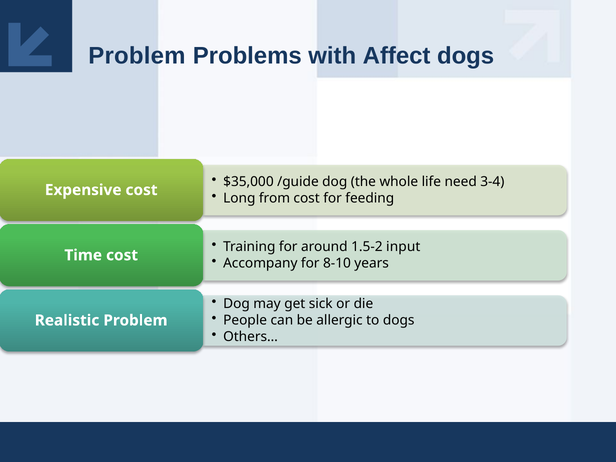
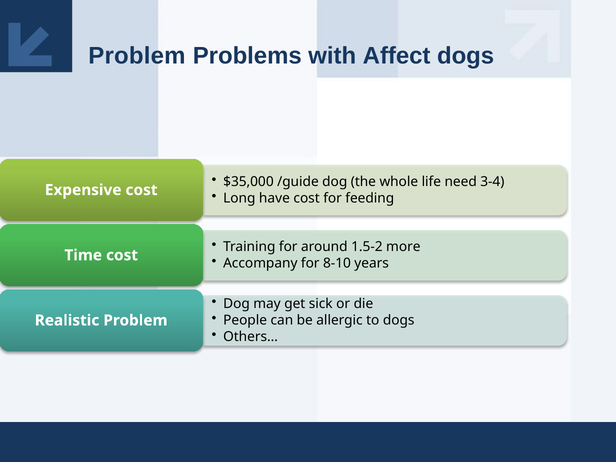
from: from -> have (274, 198)
input: input -> more (403, 247)
